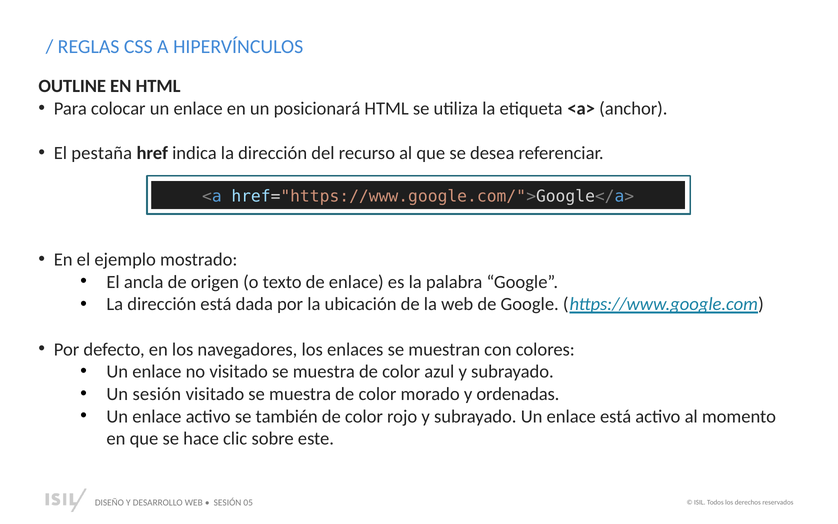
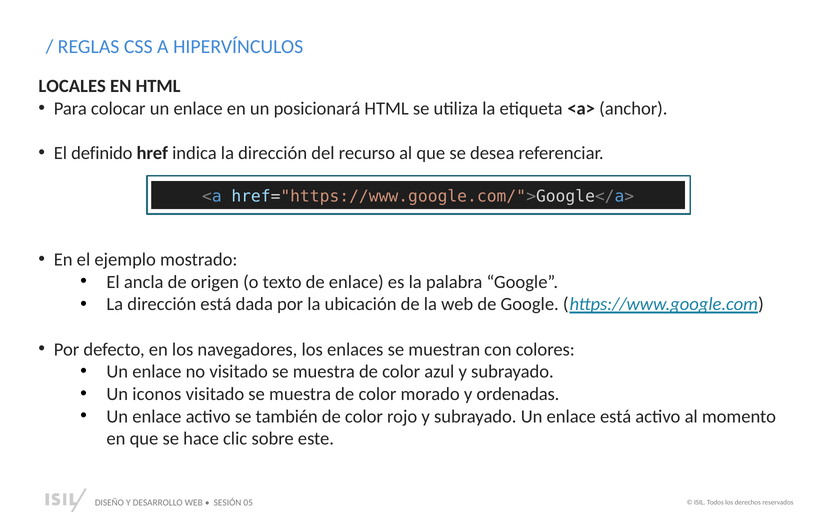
OUTLINE: OUTLINE -> LOCALES (72, 86)
pestaña: pestaña -> definido (102, 153)
Un sesión: sesión -> iconos (157, 394)
